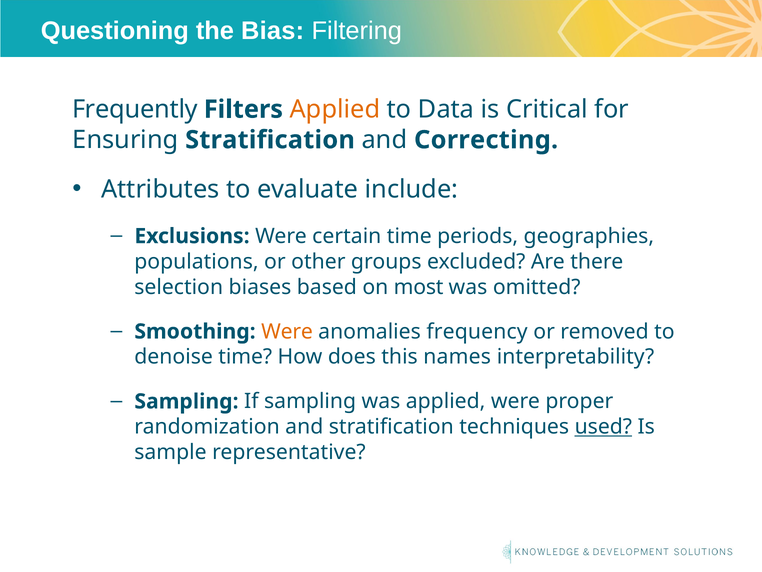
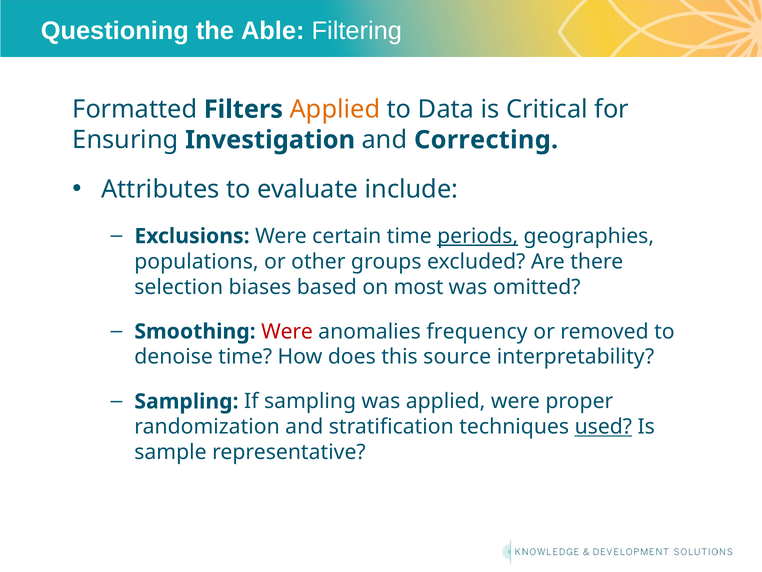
Bias: Bias -> Able (273, 31)
Frequently: Frequently -> Formatted (135, 109)
Ensuring Stratification: Stratification -> Investigation (270, 140)
periods underline: none -> present (478, 236)
Were colour: orange -> red (287, 331)
names: names -> source (457, 357)
